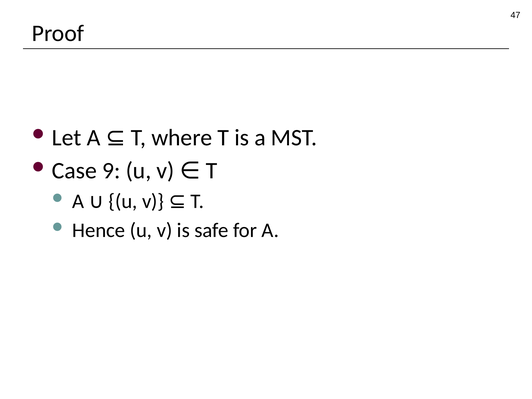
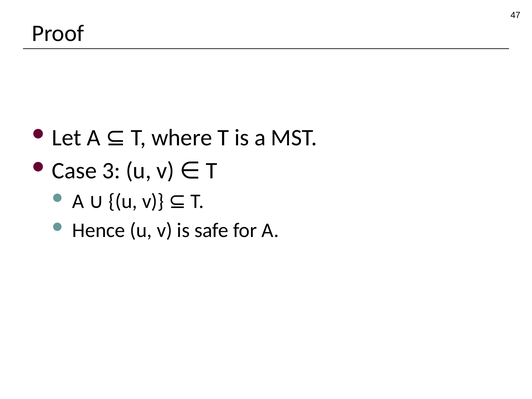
9: 9 -> 3 (111, 171)
